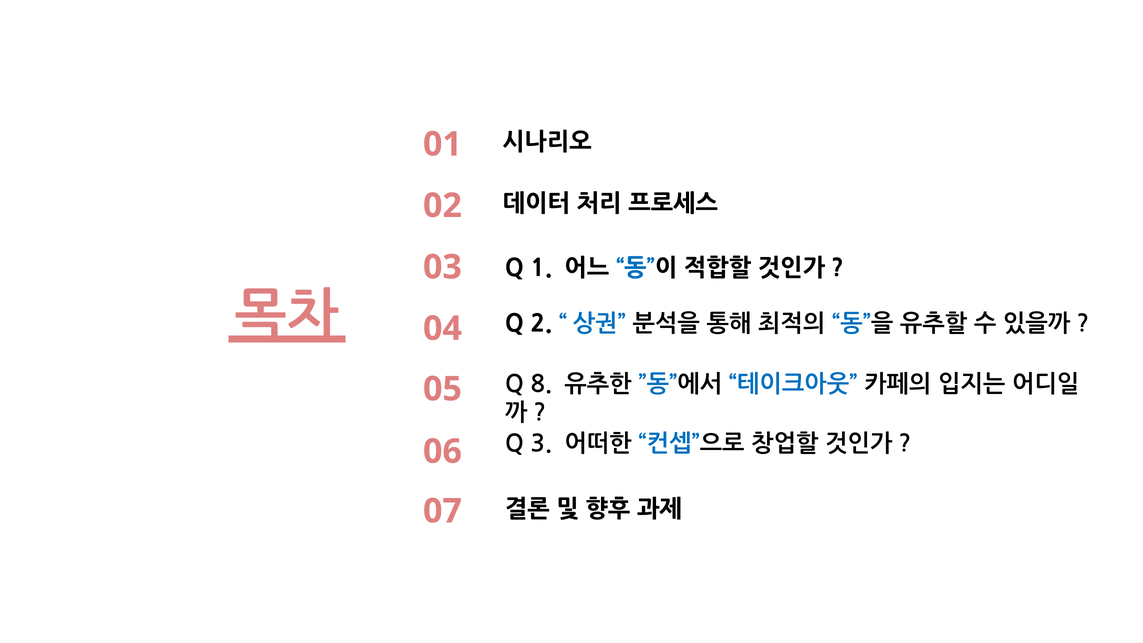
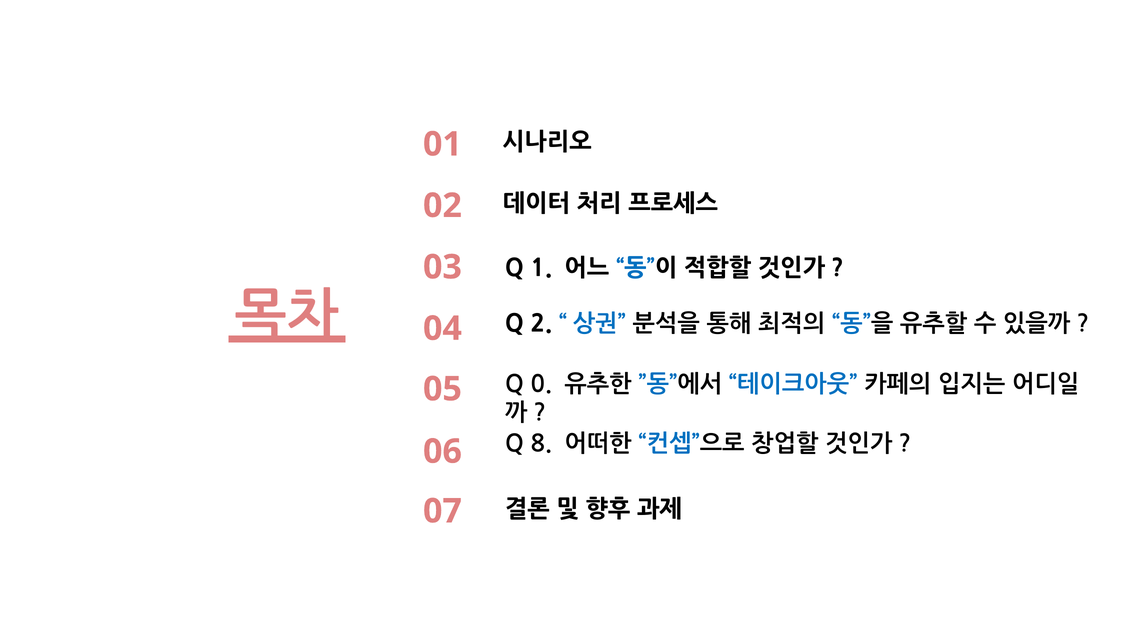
8: 8 -> 0 (541, 384)
3: 3 -> 8 (541, 444)
